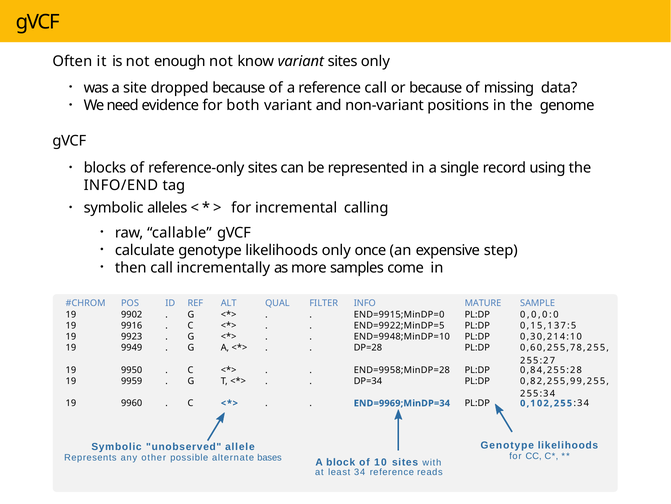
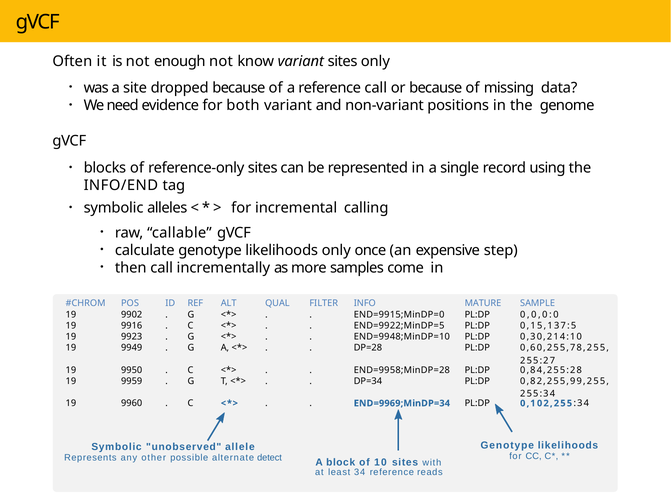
bases: bases -> detect (270, 457)
